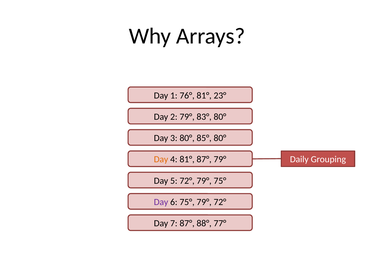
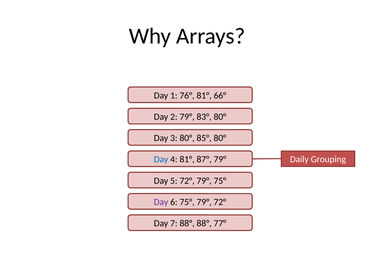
23°: 23° -> 66° (220, 96)
Day colour: orange -> blue (161, 160)
7 87°: 87° -> 88° (187, 224)
